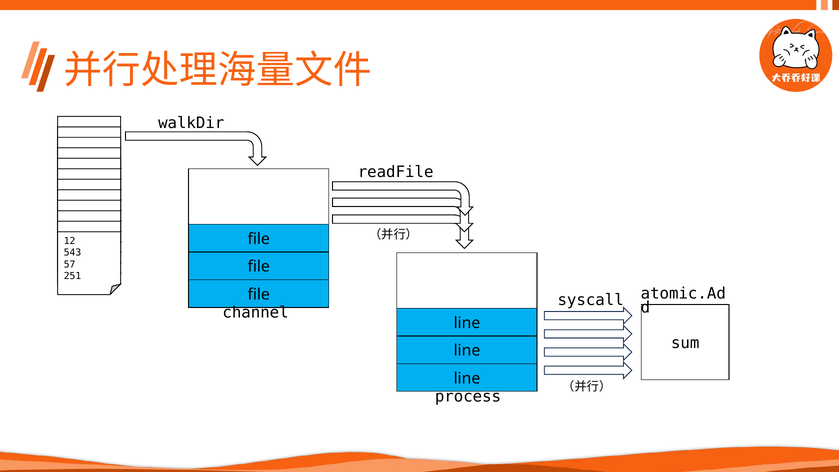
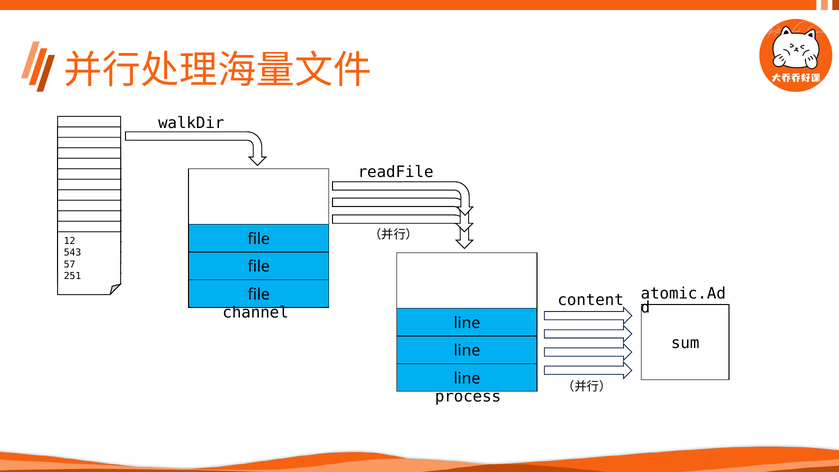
syscall: syscall -> content (591, 300)
